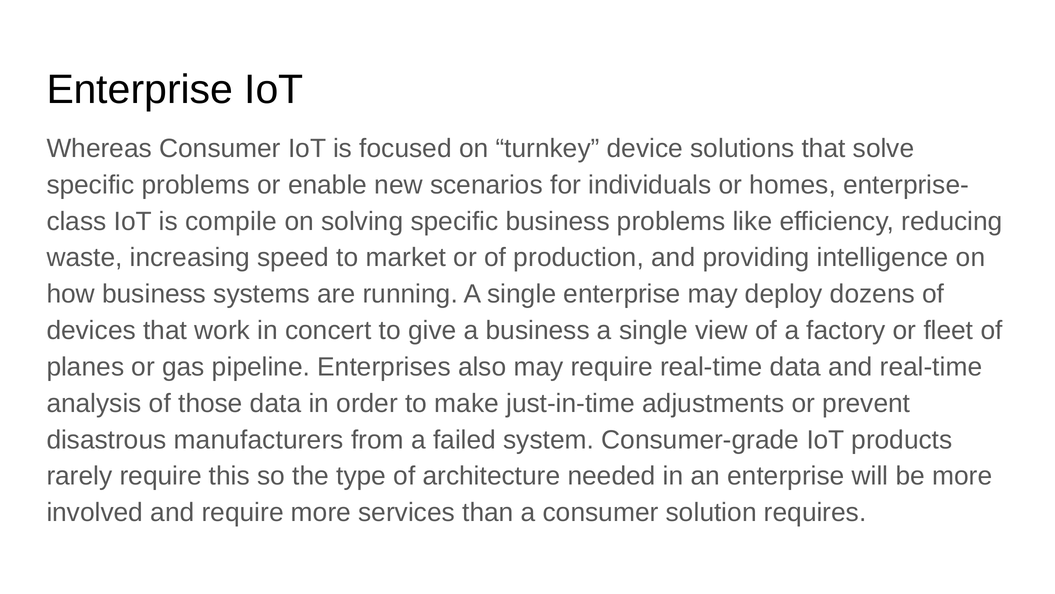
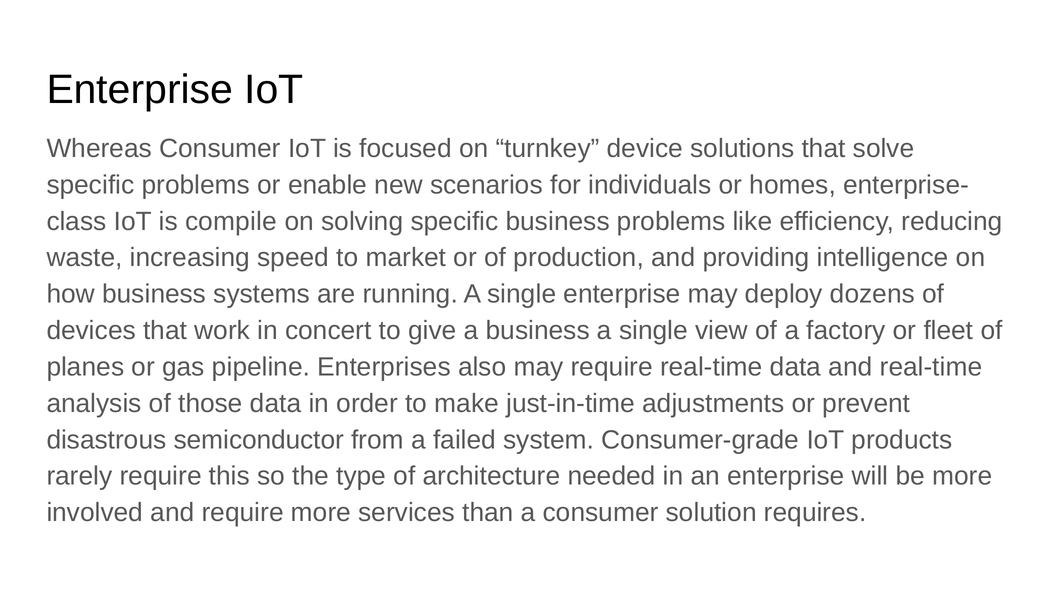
manufacturers: manufacturers -> semiconductor (259, 439)
